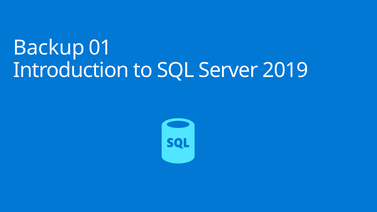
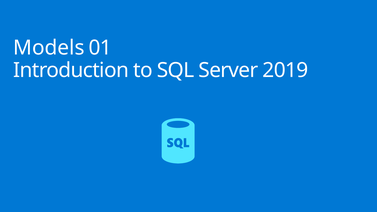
Backup: Backup -> Models (49, 48)
